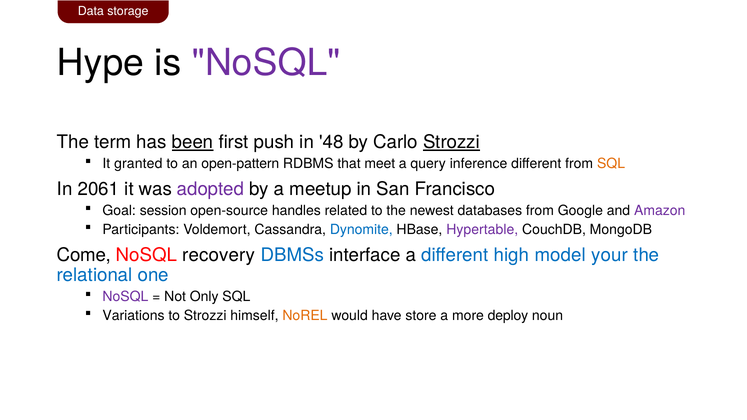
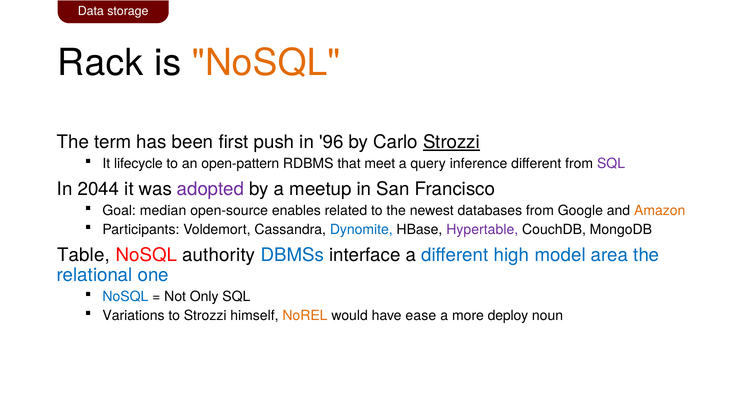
Hype: Hype -> Rack (100, 63)
NoSQL colour: purple -> orange (266, 63)
been underline: present -> none (193, 142)
48: 48 -> 96 (331, 142)
granted: granted -> lifecycle (138, 164)
SQL colour: orange -> purple (611, 164)
2061: 2061 -> 2044 (98, 189)
session: session -> median (163, 211)
handles: handles -> enables (296, 211)
Amazon colour: purple -> orange (660, 211)
Come: Come -> Table (84, 255)
recovery: recovery -> authority (219, 255)
your: your -> area (610, 255)
NoSQL colour: purple -> blue (125, 297)
store: store -> ease (421, 316)
